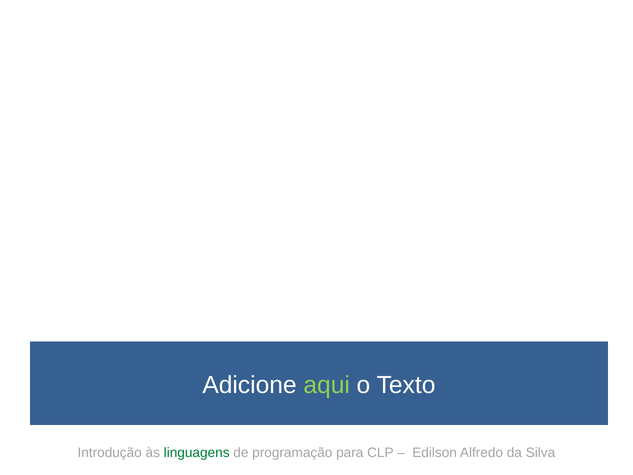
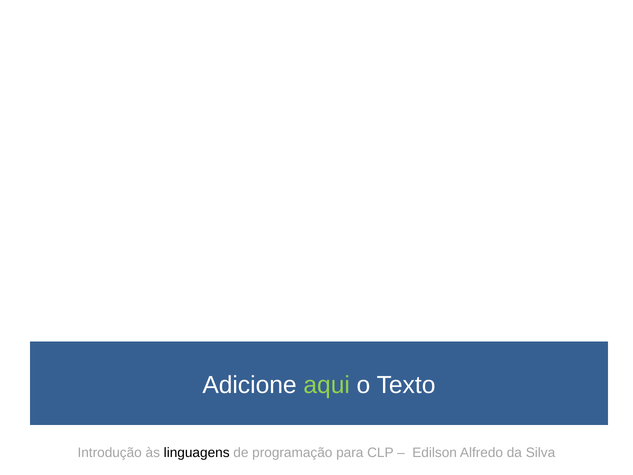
linguagens colour: green -> black (197, 452)
